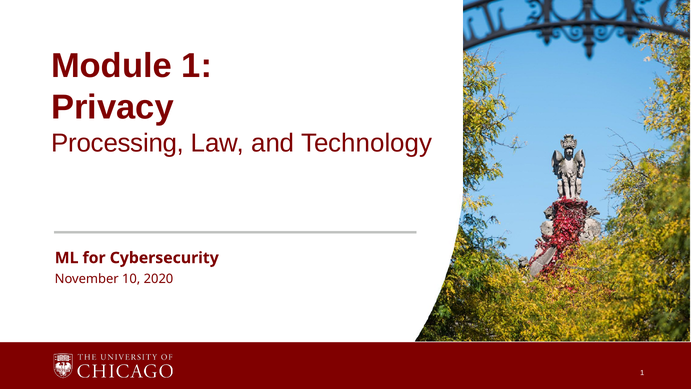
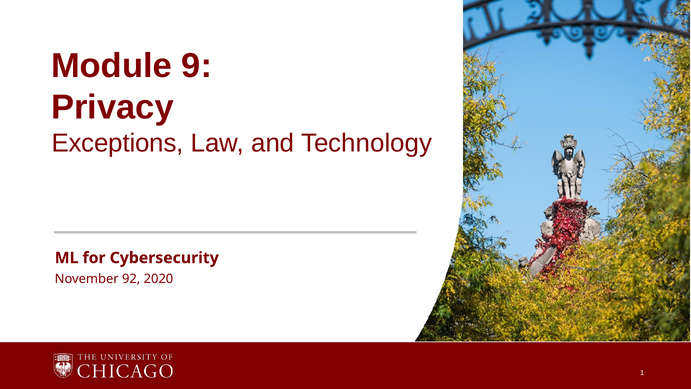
Module 1: 1 -> 9 (197, 66)
Processing: Processing -> Exceptions (118, 143)
10: 10 -> 92 (131, 279)
